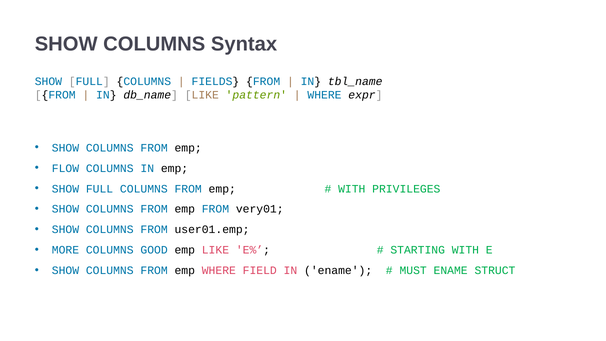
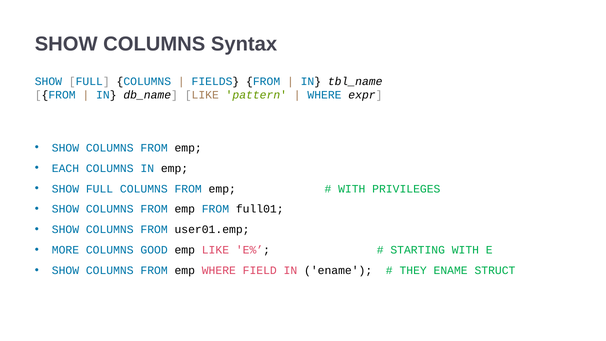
FLOW: FLOW -> EACH (65, 168)
very01: very01 -> full01 (260, 209)
MUST: MUST -> THEY (413, 271)
